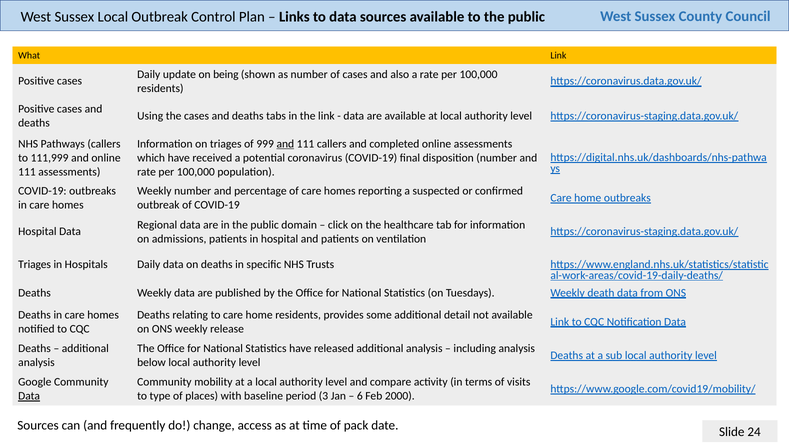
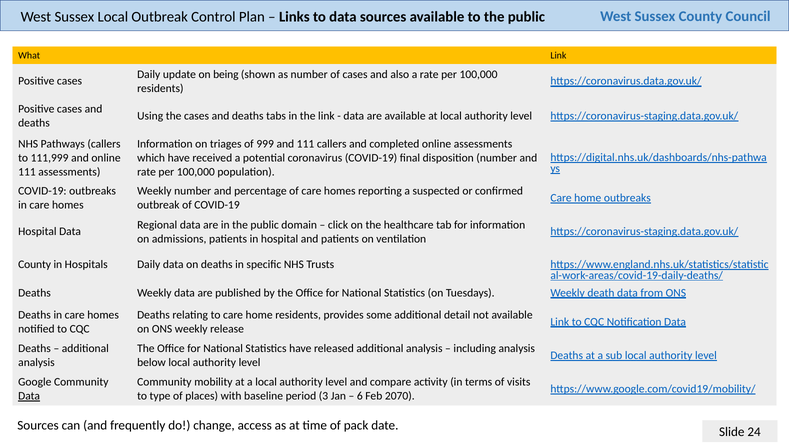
and underline: present -> none (285, 144)
Triages: Triages -> County (35, 264)
2000: 2000 -> 2070 (400, 396)
